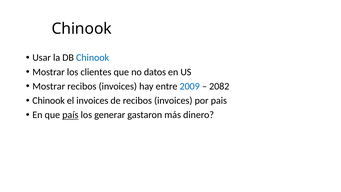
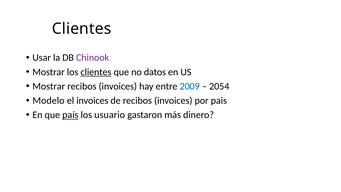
Chinook: Chinook -> Clientes (82, 29)
Chinook colour: blue -> purple (93, 58)
clientes underline: none -> present (96, 72)
2082: 2082 -> 2054 (219, 86)
Chinook: Chinook -> Modelo (48, 101)
generar: generar -> usuario (110, 115)
